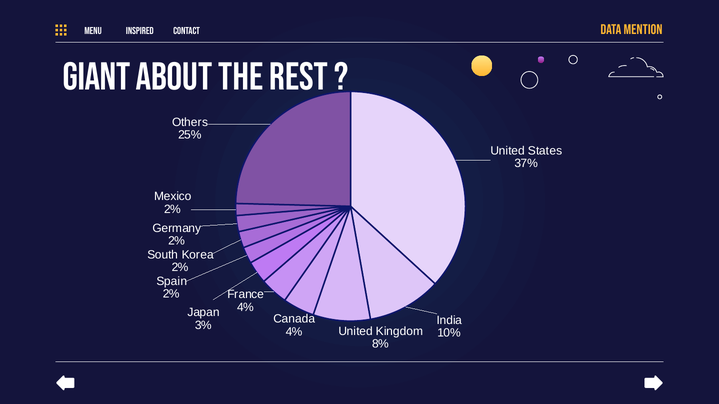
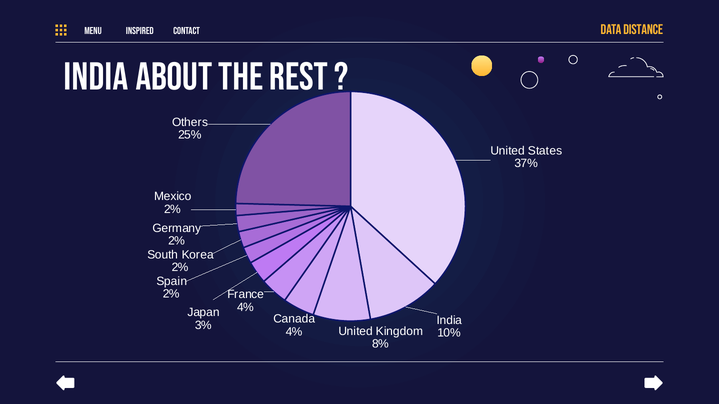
MENTION: MENTION -> DISTANCE (643, 29)
Giant: Giant -> India (96, 77)
